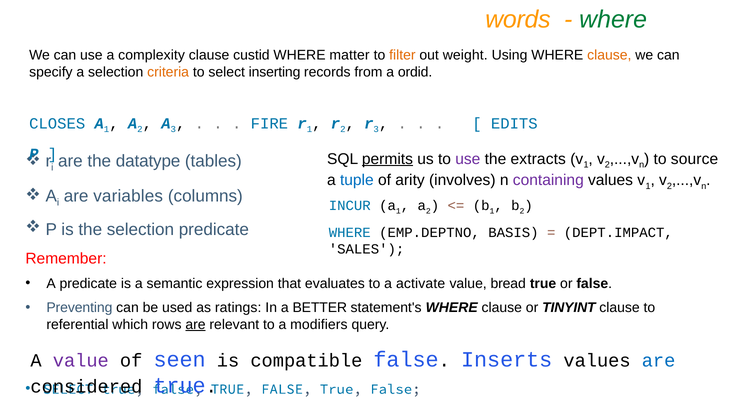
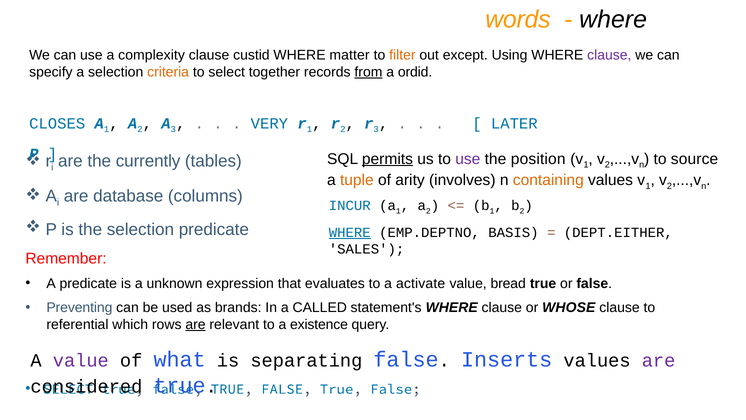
where colour: green -> black (613, 19)
weight: weight -> except (465, 55)
clause colour: orange -> purple (609, 55)
inserting: inserting -> together (274, 72)
from underline: none -> present (368, 72)
FIRE: FIRE -> VERY (269, 123)
EDITS: EDITS -> LATER (514, 123)
extracts: extracts -> position (538, 159)
datatype: datatype -> currently (148, 161)
tuple colour: blue -> orange (357, 180)
containing colour: purple -> orange (548, 180)
variables: variables -> database (128, 196)
WHERE underline: none -> present (350, 232)
DEPT.IMPACT: DEPT.IMPACT -> DEPT.EITHER (618, 232)
semantic: semantic -> unknown (174, 283)
ratings: ratings -> brands (238, 308)
BETTER: BETTER -> CALLED (320, 308)
TINYINT: TINYINT -> WHOSE (569, 308)
modifiers: modifiers -> existence (319, 324)
seen: seen -> what (180, 359)
compatible: compatible -> separating (306, 360)
are colour: blue -> purple (659, 360)
